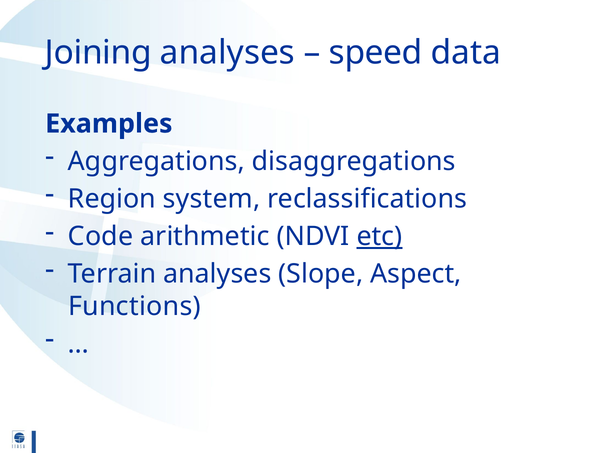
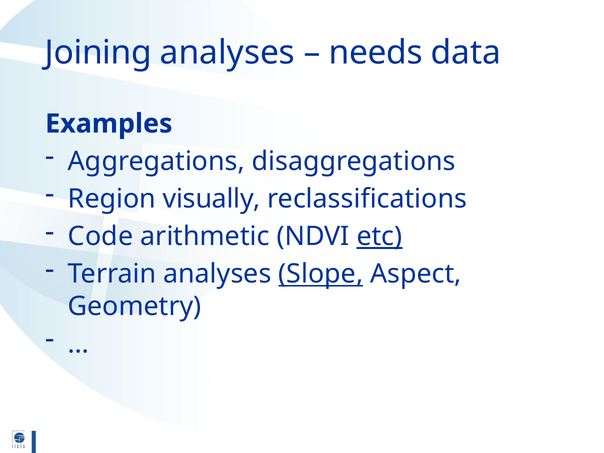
speed: speed -> needs (376, 53)
system: system -> visually (212, 199)
Slope underline: none -> present (321, 274)
Functions: Functions -> Geometry (135, 306)
